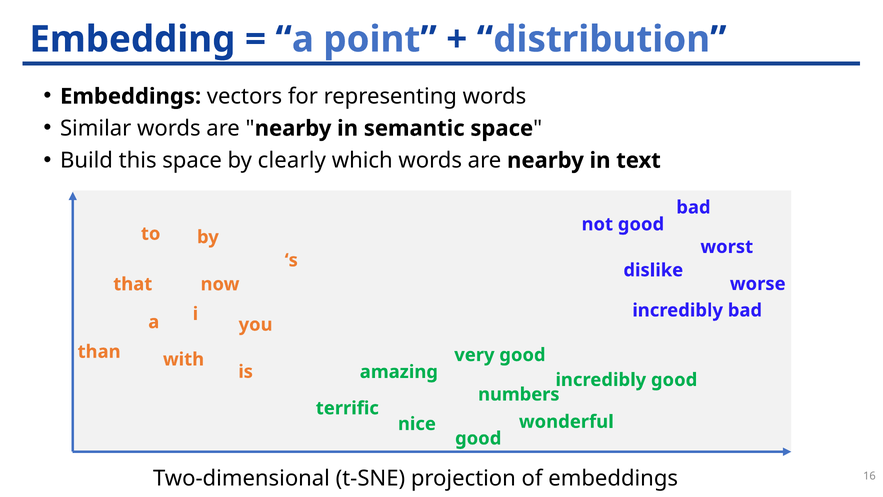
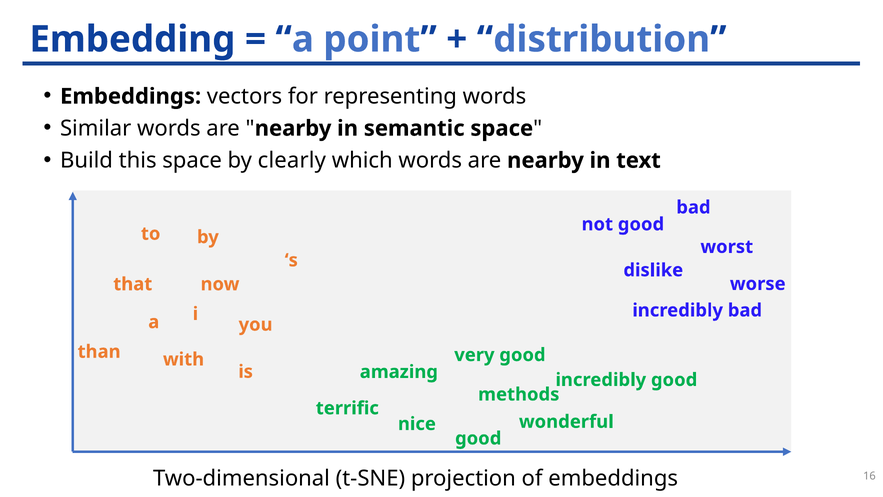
numbers: numbers -> methods (519, 394)
